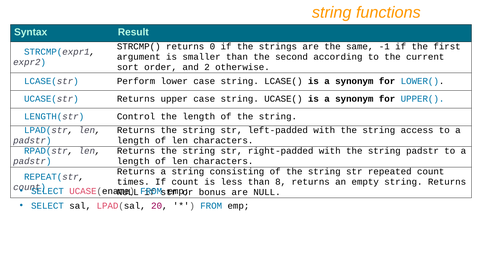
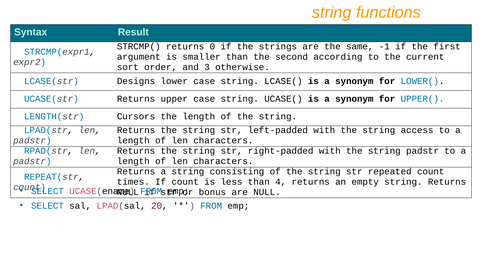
2: 2 -> 3 (207, 67)
Perform: Perform -> Designs (136, 81)
Control: Control -> Cursors (136, 116)
8: 8 -> 4 (281, 182)
